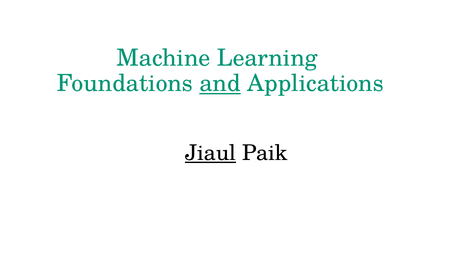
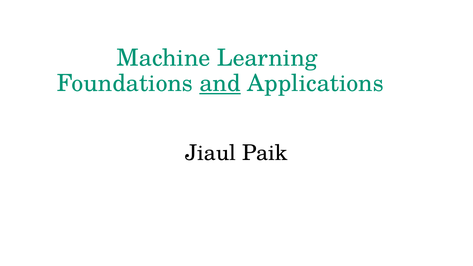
Jiaul underline: present -> none (211, 153)
